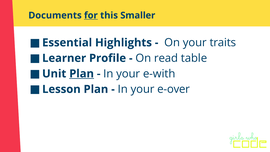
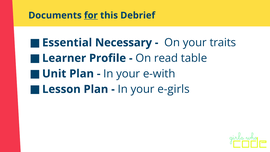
Smaller: Smaller -> Debrief (138, 15)
Highlights: Highlights -> Necessary (124, 43)
Plan underline: present -> none (82, 74)
e-over: e-over -> e-girls (174, 89)
